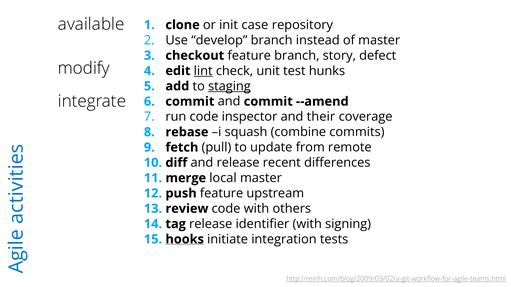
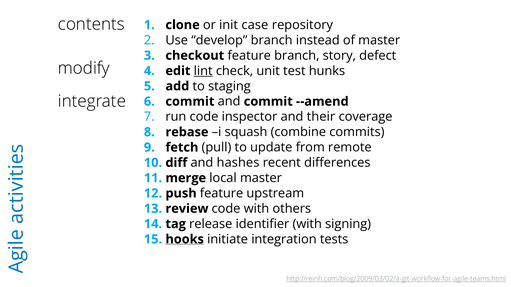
available: available -> contents (91, 24)
staging underline: present -> none (229, 86)
and release: release -> hashes (238, 163)
